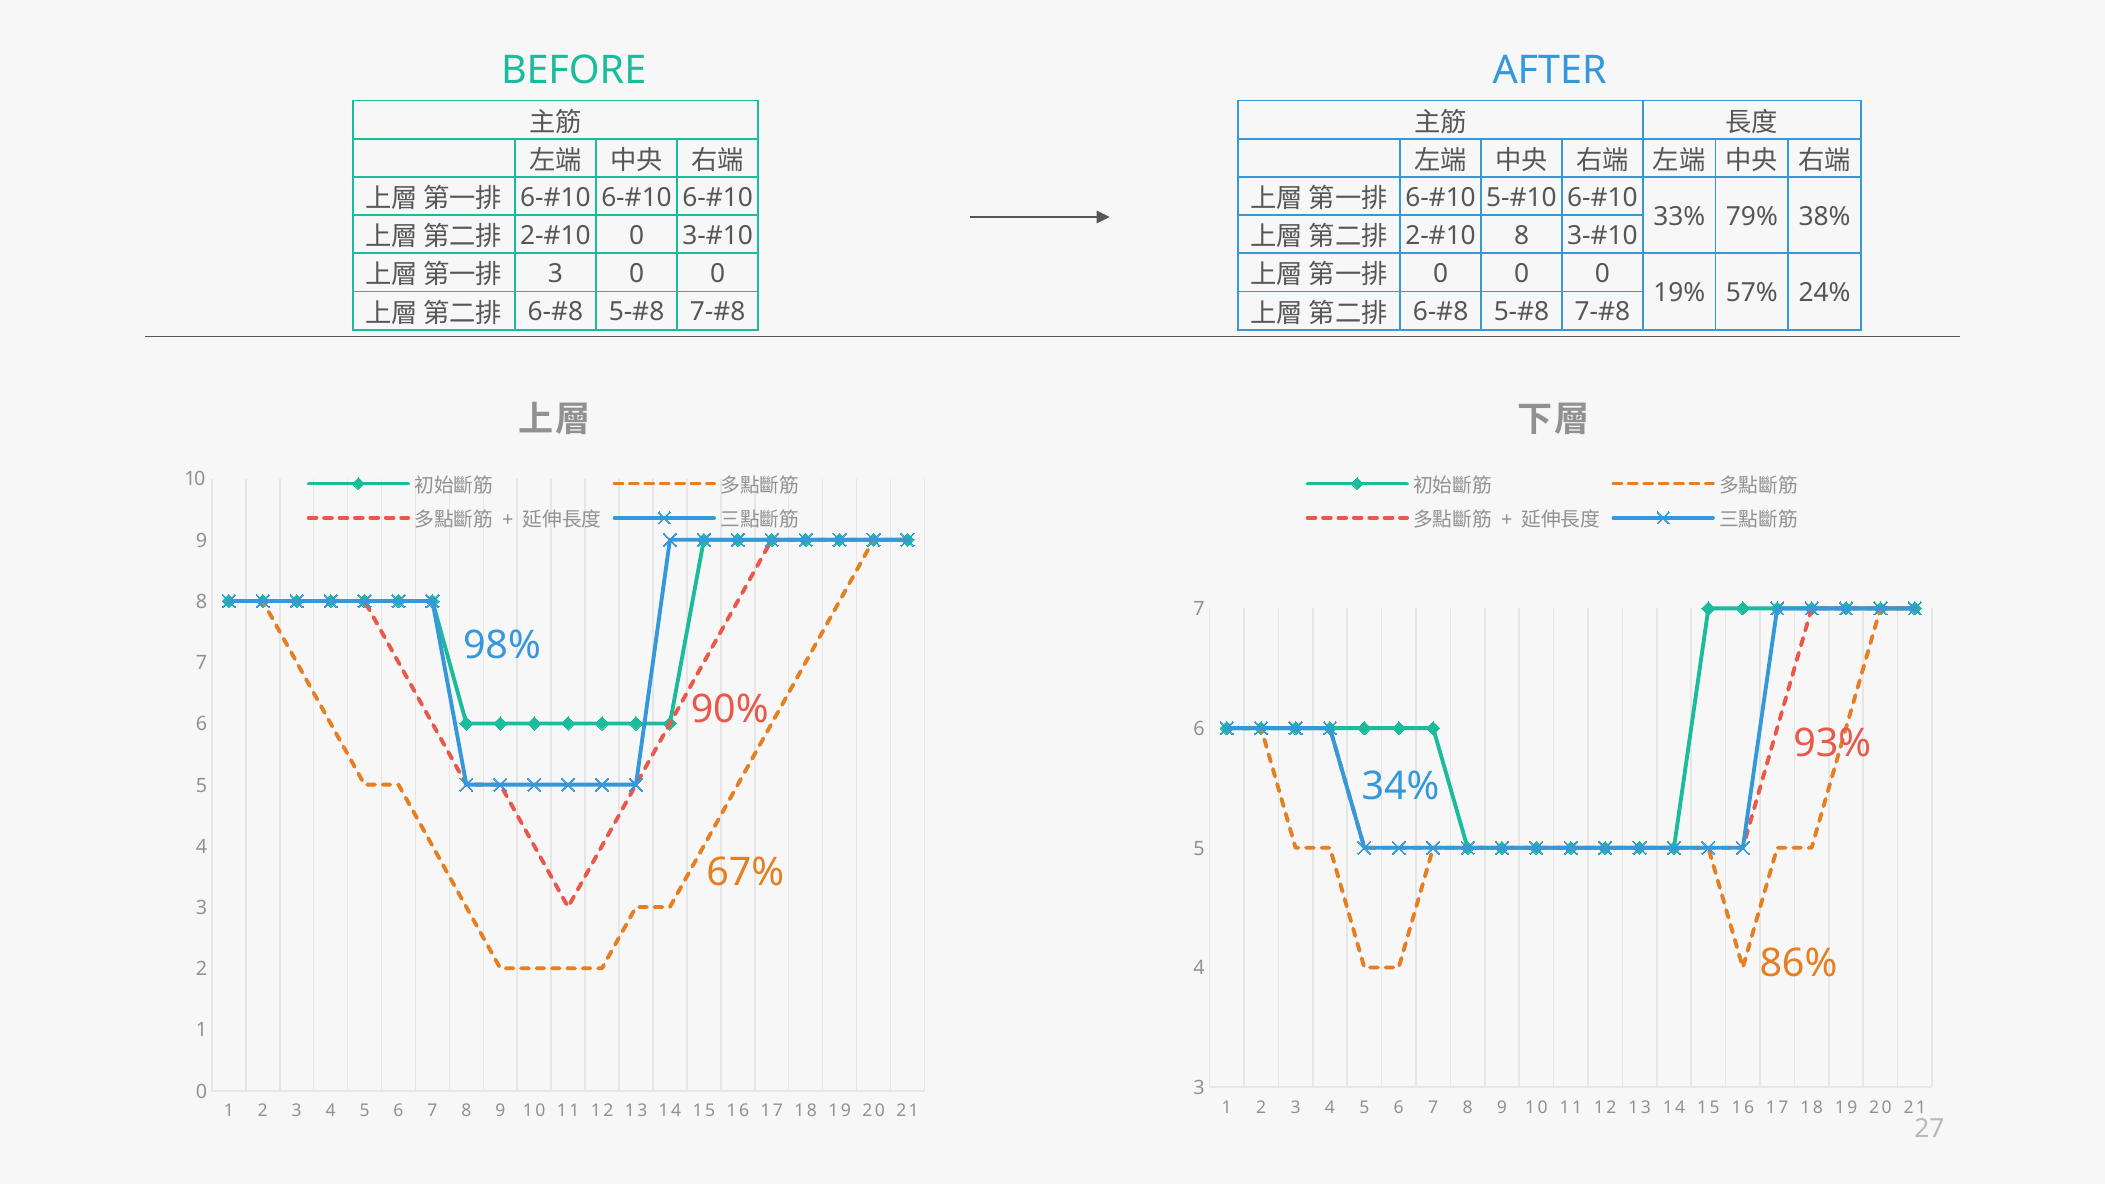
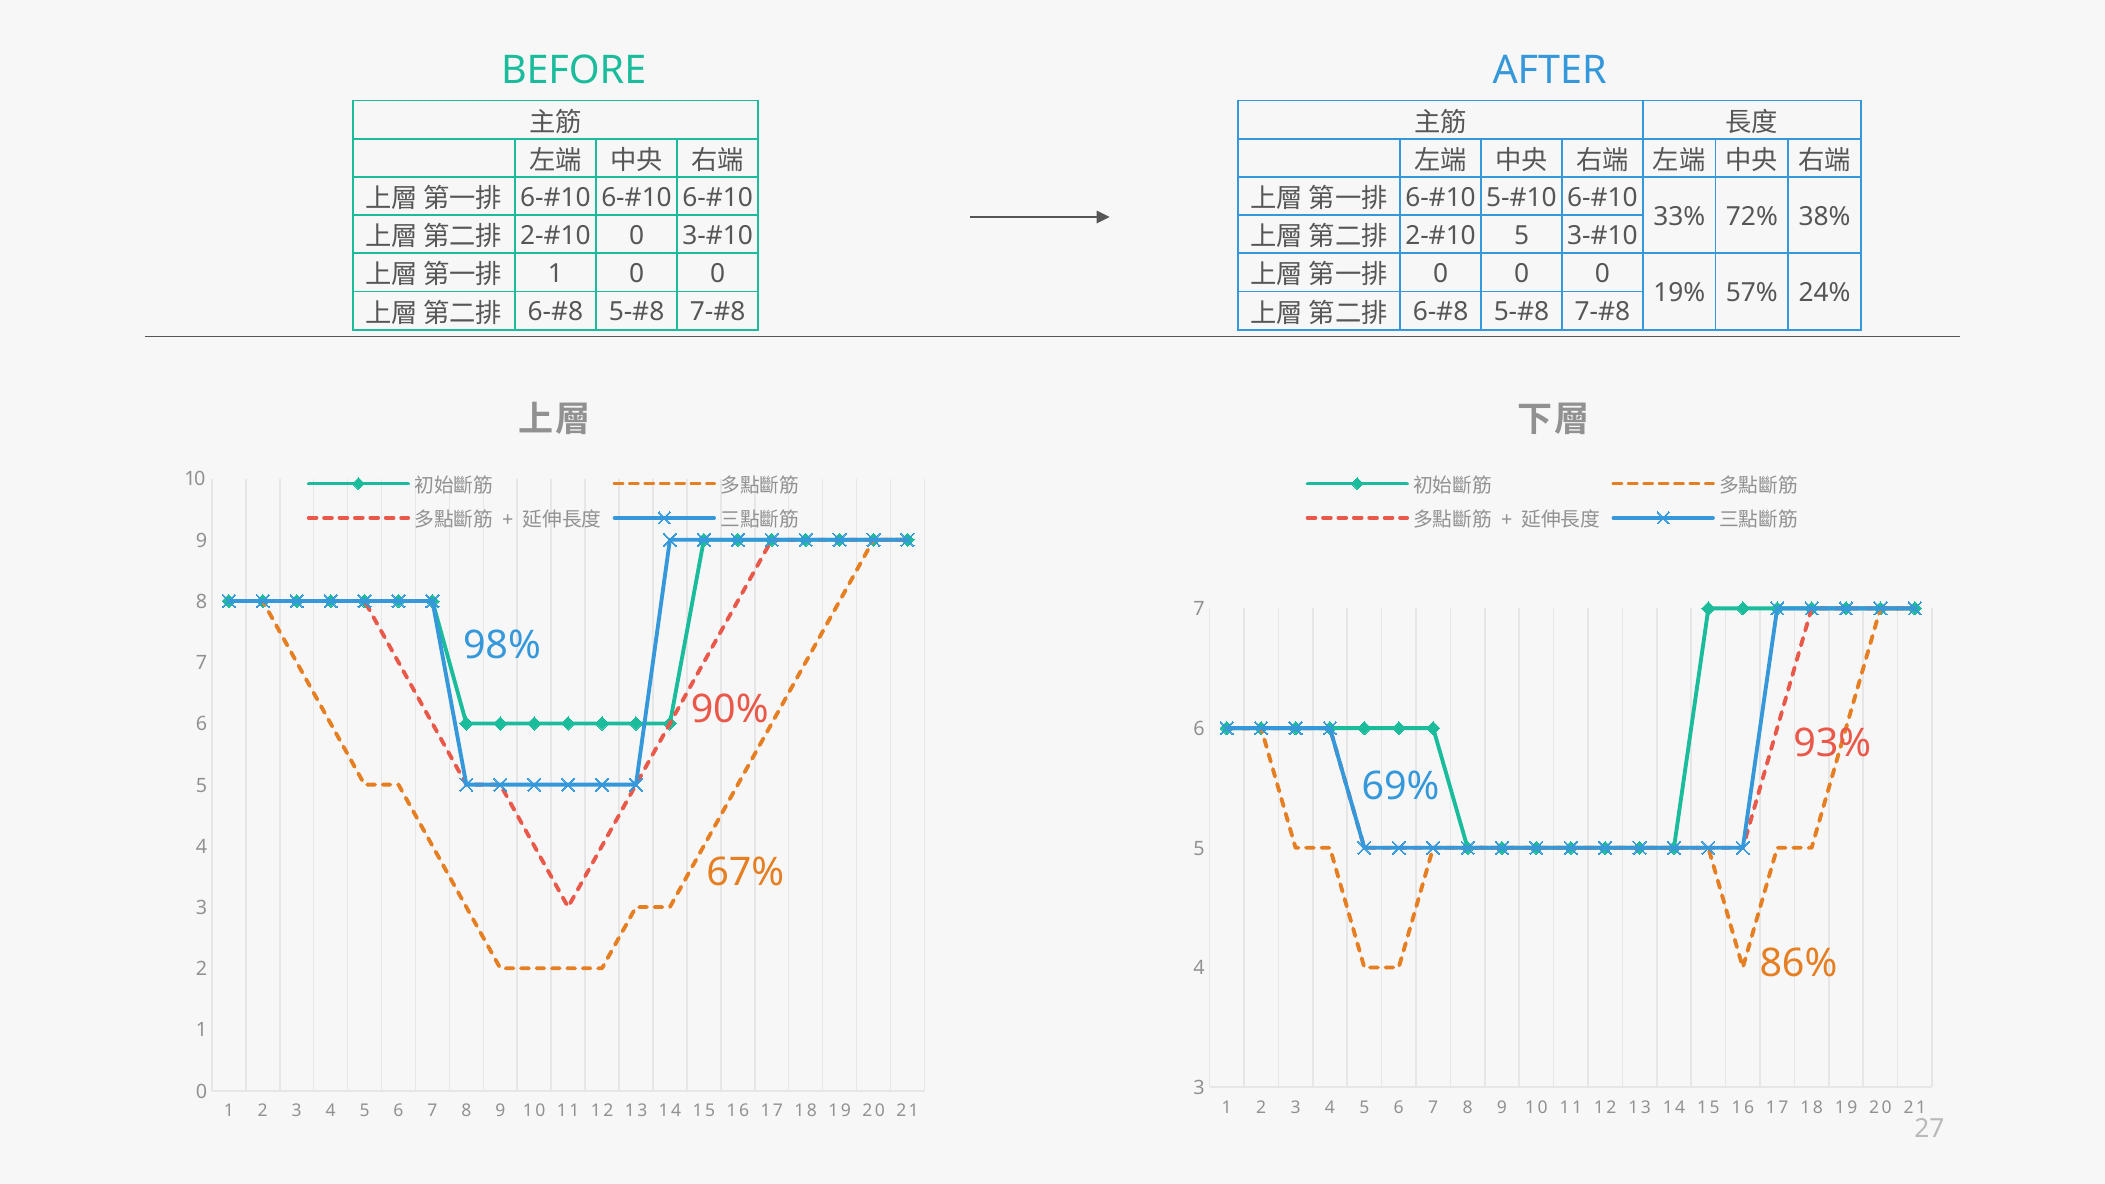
79%: 79% -> 72% (1752, 217)
8: 8 -> 5 (1522, 236)
3: 3 -> 1 (555, 274)
34%: 34% -> 69% (1401, 787)
